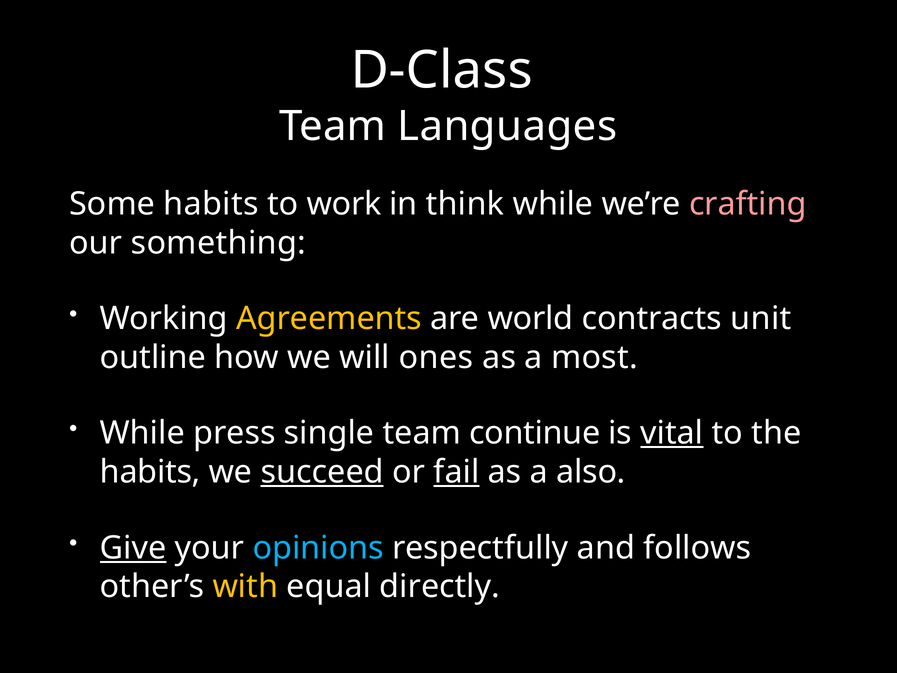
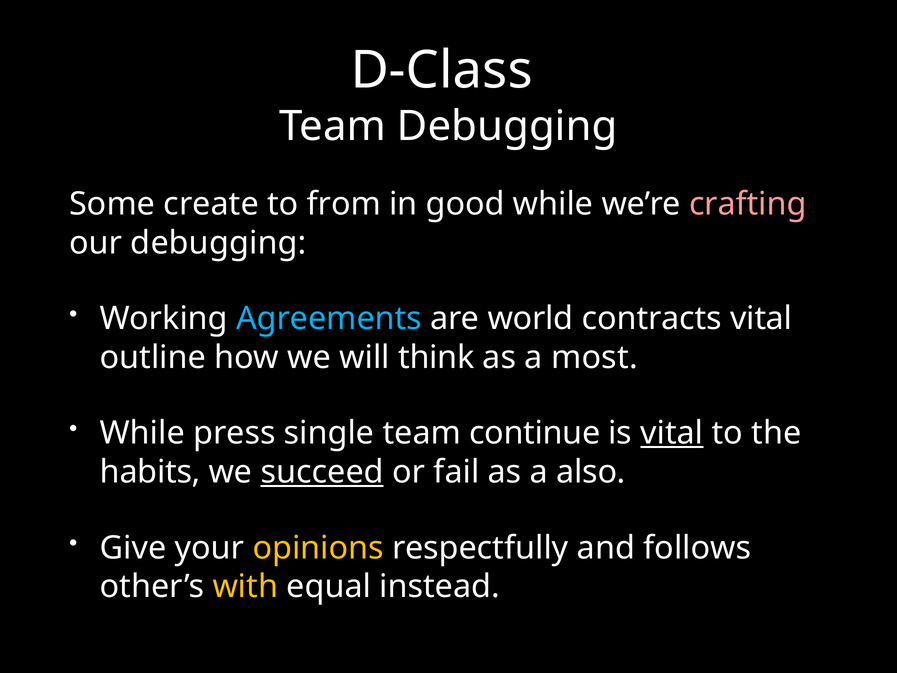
Team Languages: Languages -> Debugging (507, 126)
Some habits: habits -> create (211, 204)
work: work -> from (344, 204)
think: think -> good (465, 204)
our something: something -> debugging (219, 243)
Agreements colour: yellow -> light blue (329, 318)
contracts unit: unit -> vital (761, 318)
ones: ones -> think (436, 357)
fail underline: present -> none (456, 472)
Give underline: present -> none (133, 548)
opinions colour: light blue -> yellow (318, 548)
directly: directly -> instead (440, 587)
